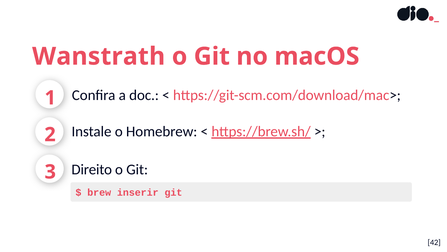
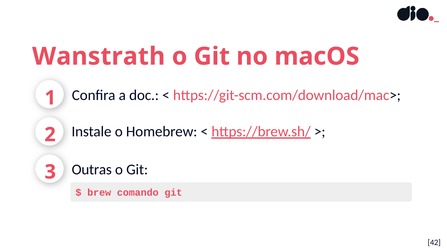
Direito: Direito -> Outras (92, 169)
inserir: inserir -> comando (138, 192)
